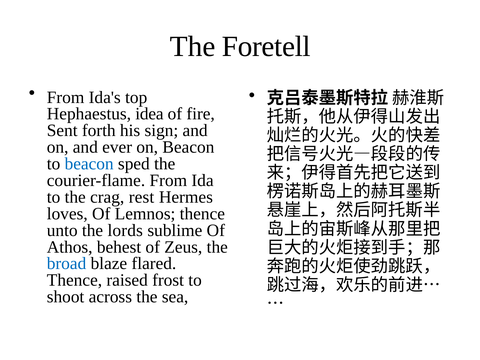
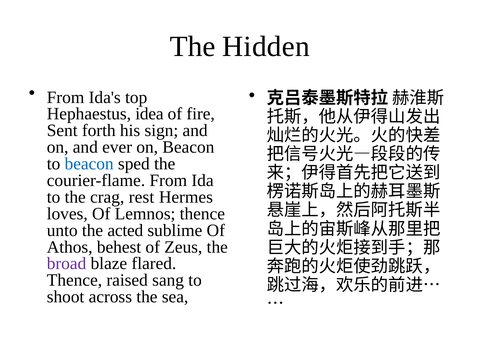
Foretell: Foretell -> Hidden (266, 46)
lords: lords -> acted (125, 230)
broad colour: blue -> purple (67, 264)
frost: frost -> sang (168, 280)
